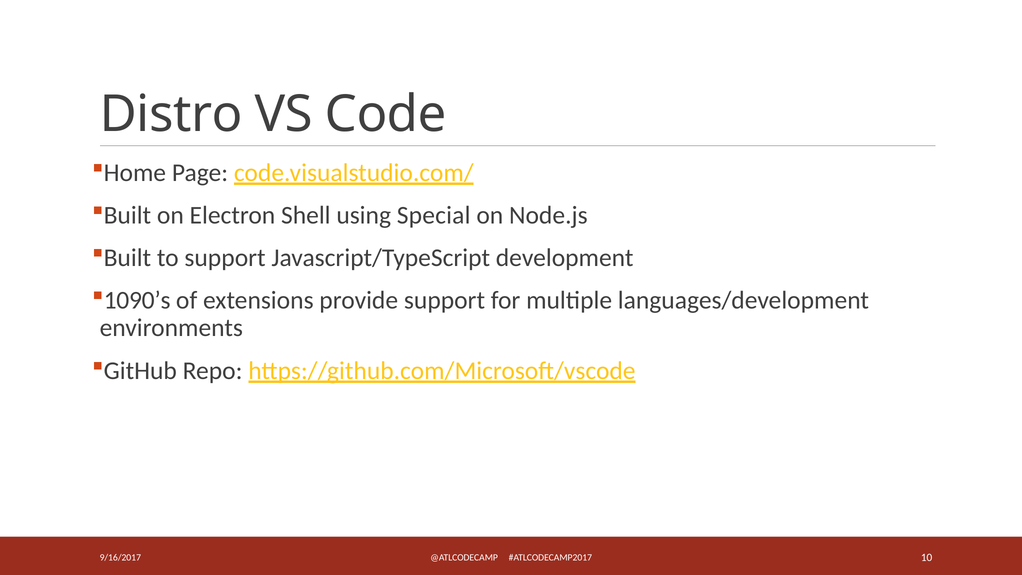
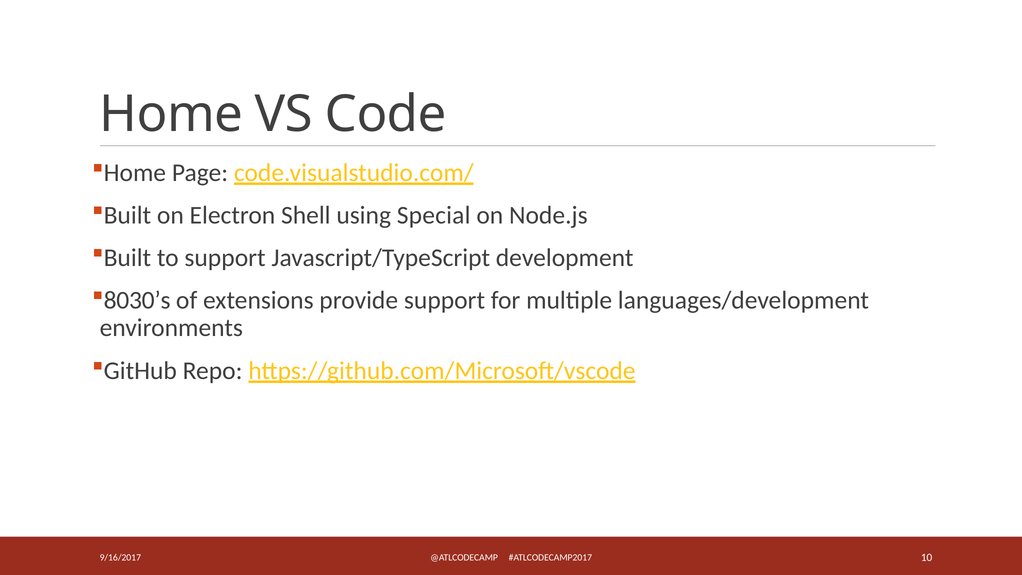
Distro: Distro -> Home (171, 115)
1090’s: 1090’s -> 8030’s (137, 300)
